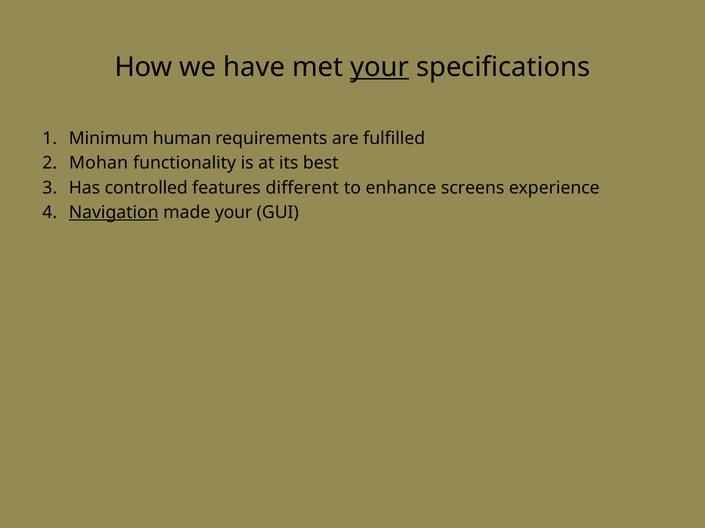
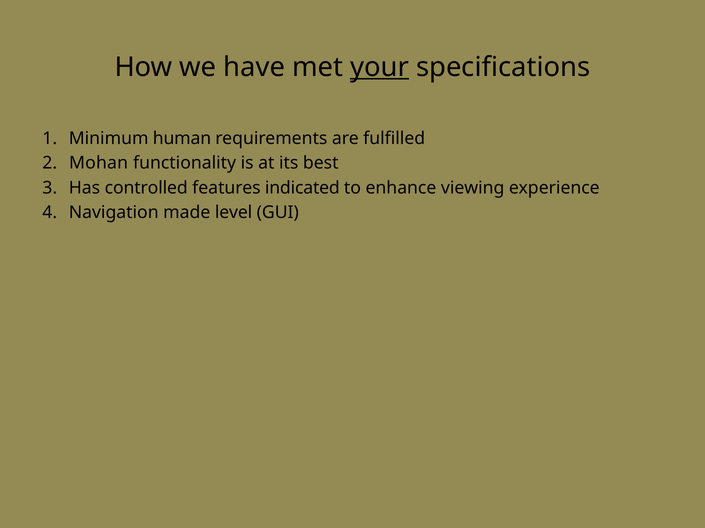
different: different -> indicated (302, 188)
screens: screens -> viewing (473, 188)
Navigation underline: present -> none (114, 213)
made your: your -> level (234, 213)
